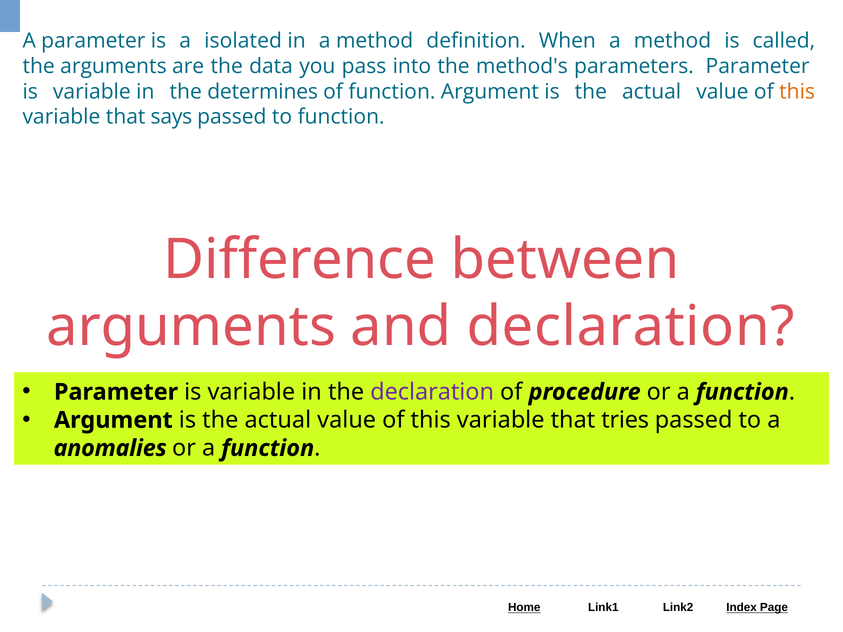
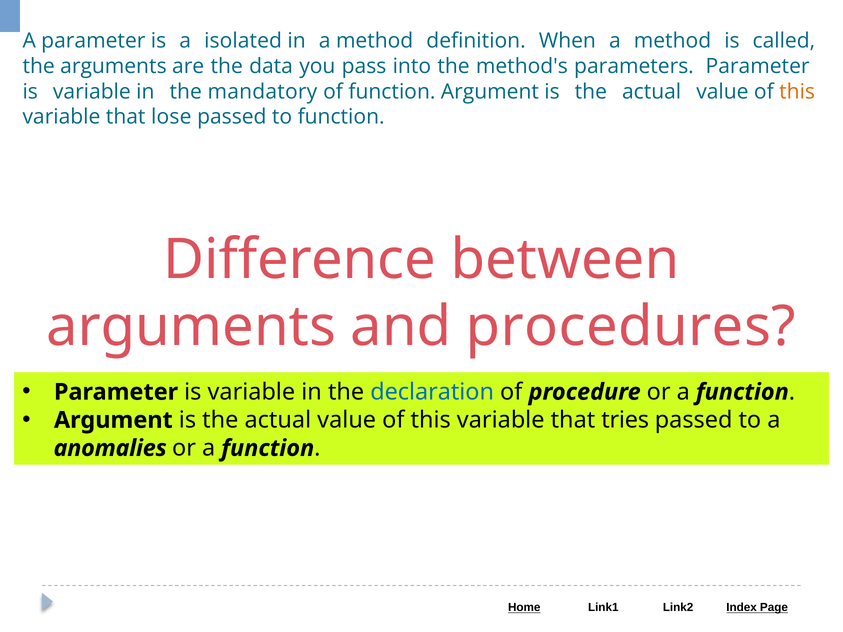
determines: determines -> mandatory (262, 92)
says: says -> lose (171, 117)
and declaration: declaration -> procedures (631, 327)
declaration colour: purple -> blue (432, 392)
